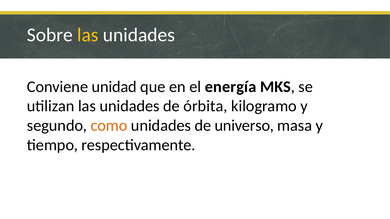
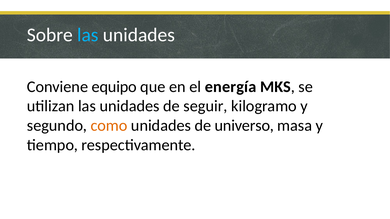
las colour: yellow -> light blue (88, 35)
unidad: unidad -> equipo (114, 87)
órbita: órbita -> seguir (205, 106)
